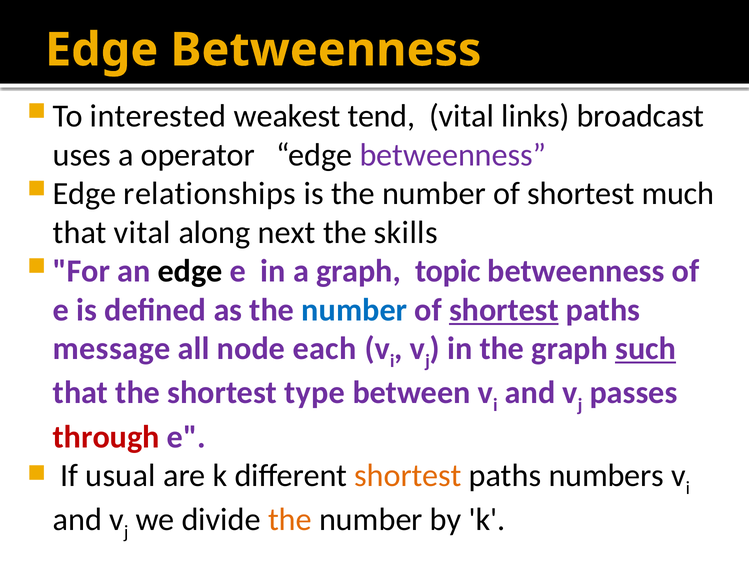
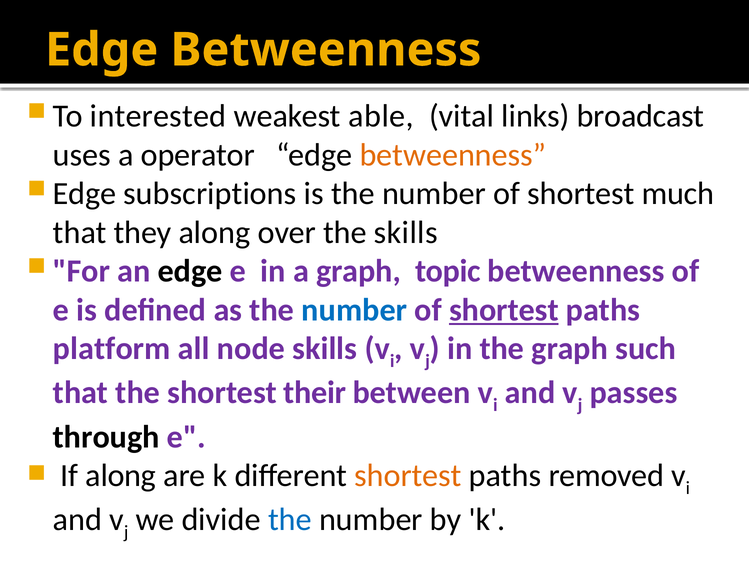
tend: tend -> able (381, 116)
betweenness colour: purple -> orange (453, 155)
relationships: relationships -> subscriptions (210, 194)
that vital: vital -> they (143, 232)
next: next -> over (287, 232)
message: message -> platform (112, 349)
node each: each -> skills (325, 349)
such underline: present -> none (646, 349)
type: type -> their (315, 393)
through colour: red -> black (106, 437)
If usual: usual -> along (121, 475)
numbers: numbers -> removed (606, 475)
the colour: orange -> blue (290, 519)
